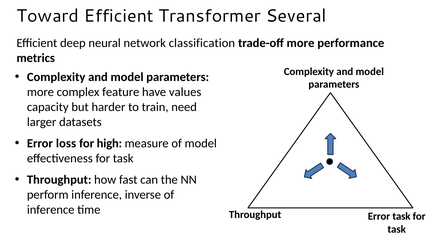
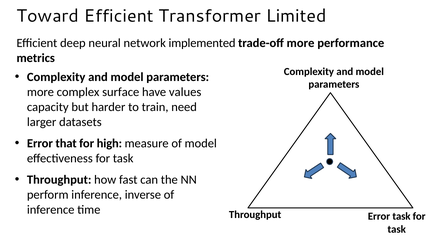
Several: Several -> Limited (296, 16)
classification: classification -> implemented (202, 43)
feature: feature -> surface (121, 92)
loss: loss -> that (66, 144)
